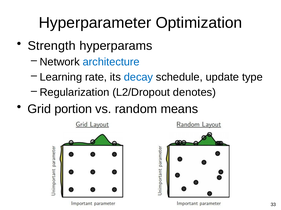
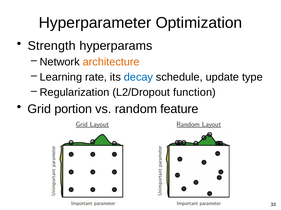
architecture colour: blue -> orange (111, 62)
denotes: denotes -> function (194, 93)
means: means -> feature (179, 109)
